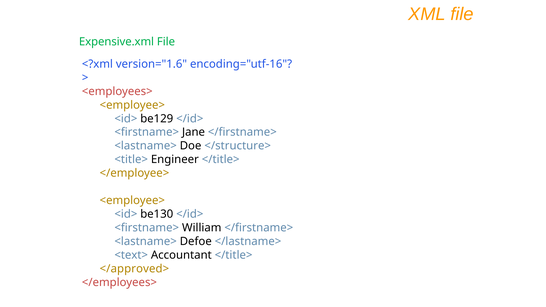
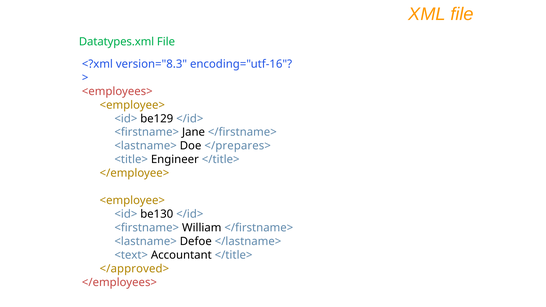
Expensive.xml: Expensive.xml -> Datatypes.xml (117, 42)
version="1.6: version="1.6 -> version="8.3 (151, 64)
</structure>: </structure> -> </prepares> (238, 146)
